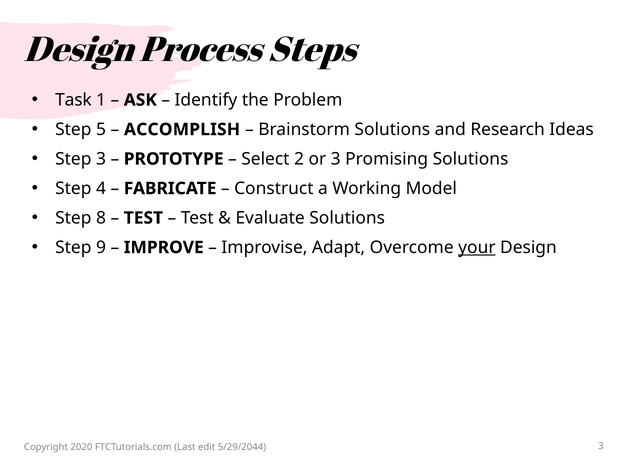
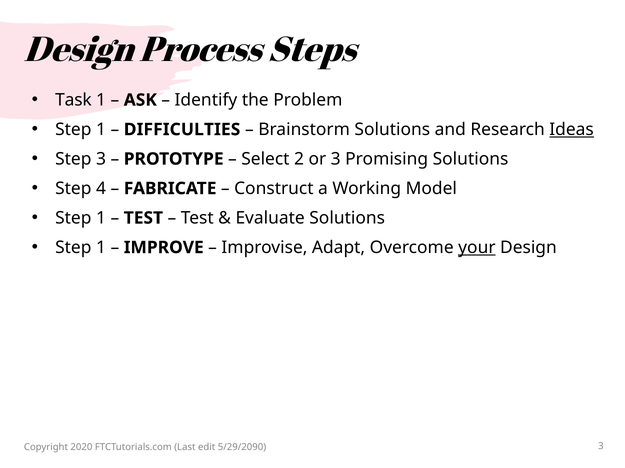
5: 5 -> 1 (101, 130)
ACCOMPLISH: ACCOMPLISH -> DIFFICULTIES (182, 130)
Ideas underline: none -> present (572, 130)
8: 8 -> 1 (101, 218)
9: 9 -> 1 (101, 248)
5/29/2044: 5/29/2044 -> 5/29/2090 (242, 448)
